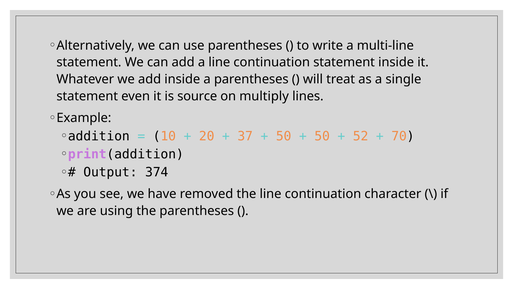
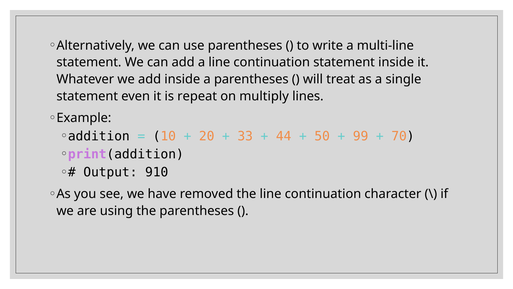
source: source -> repeat (197, 96)
37: 37 -> 33 (245, 136)
50: 50 -> 44 (284, 136)
52: 52 -> 99 (361, 136)
374: 374 -> 910 (157, 172)
